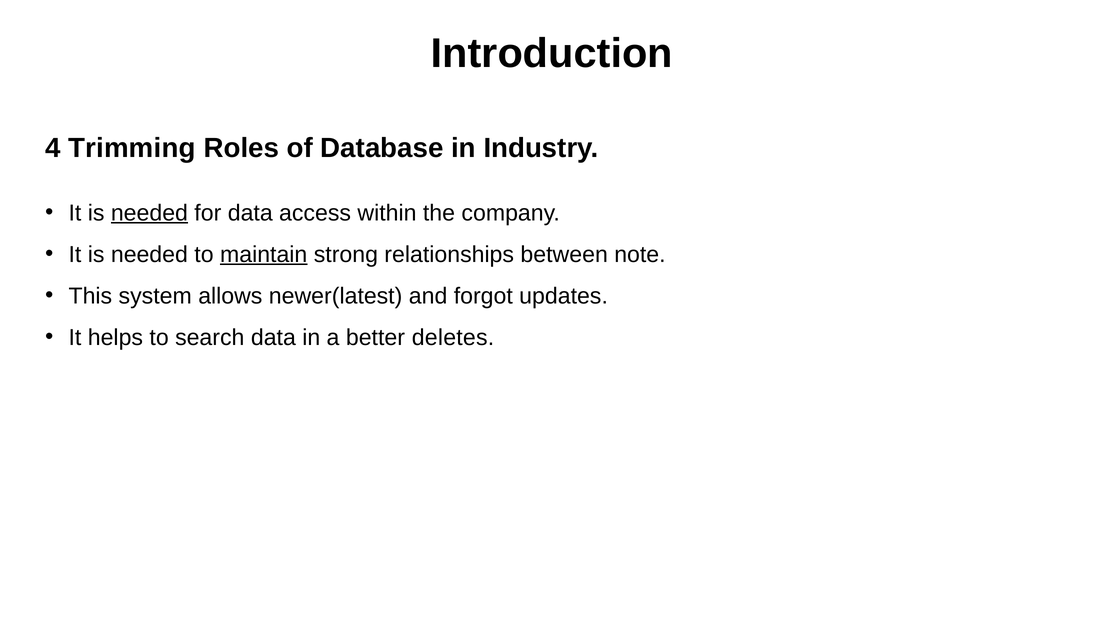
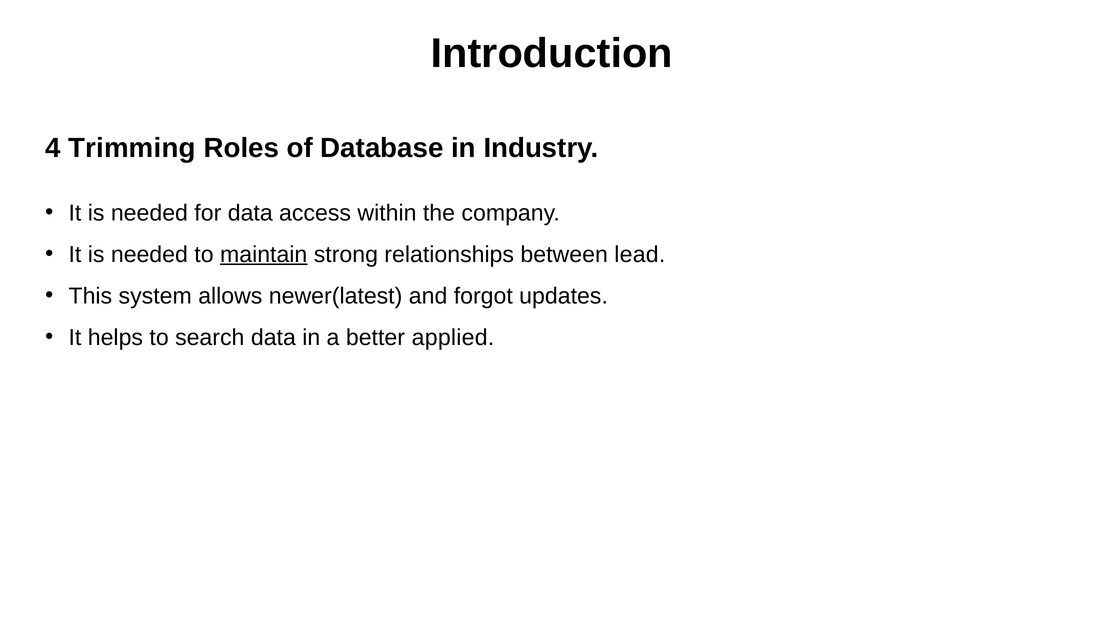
needed underline: present -> none (149, 213)
note: note -> lead (640, 255)
deletes: deletes -> applied (453, 338)
